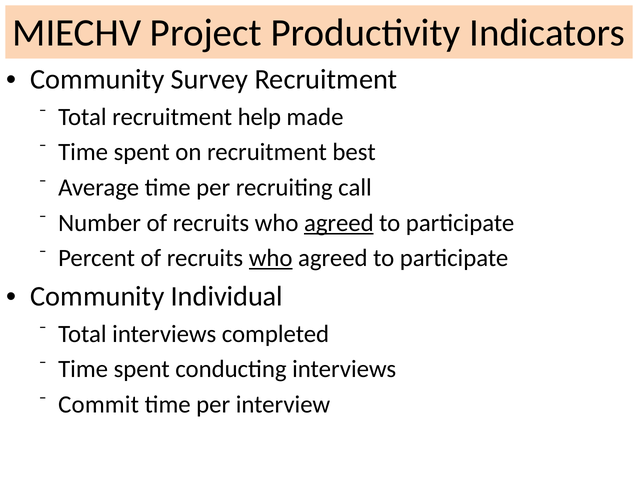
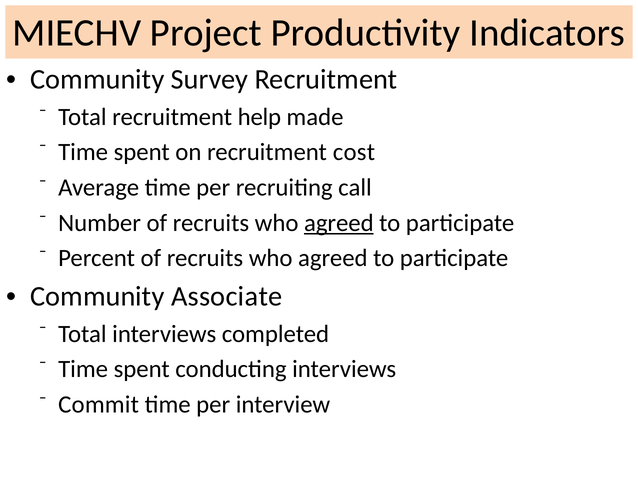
best: best -> cost (354, 152)
who underline: present -> none (271, 258)
Individual: Individual -> Associate (227, 296)
